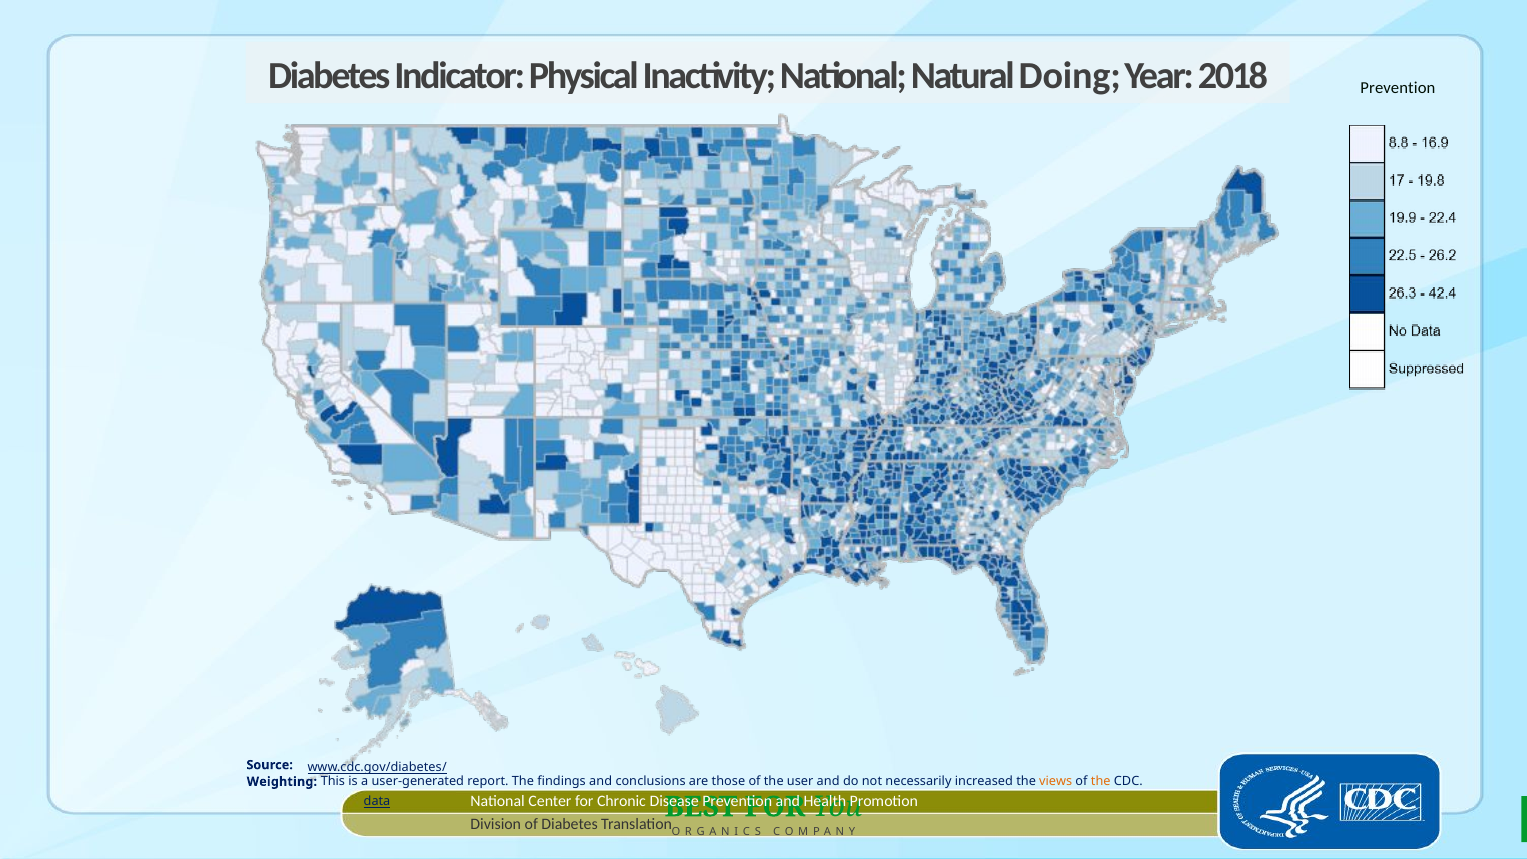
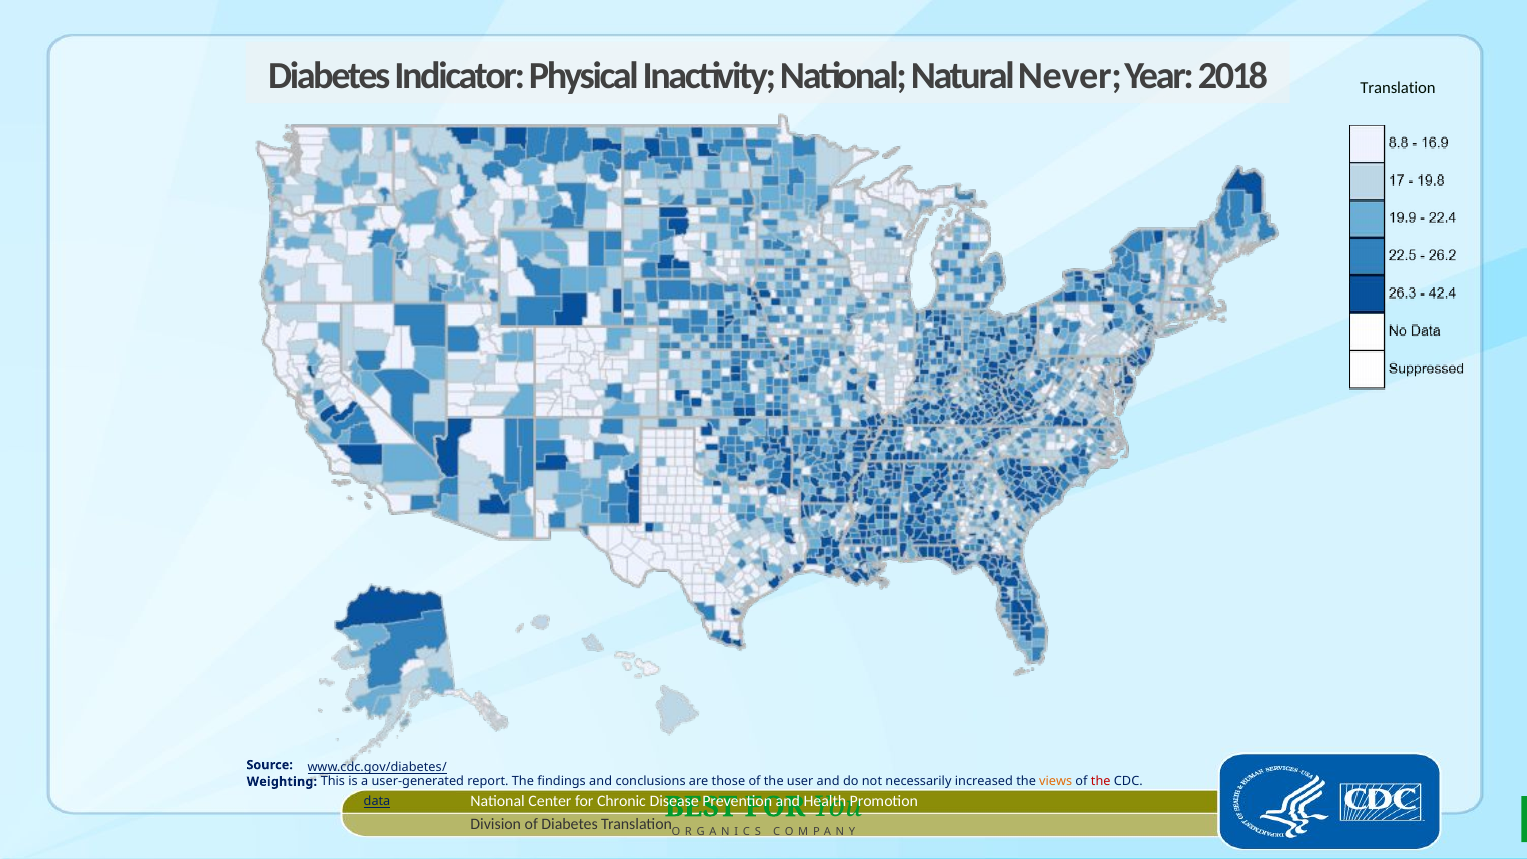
Doing: Doing -> Never (1070, 76)
Prevention: Prevention -> Translation (1398, 88)
the colour: orange -> red (1101, 782)
